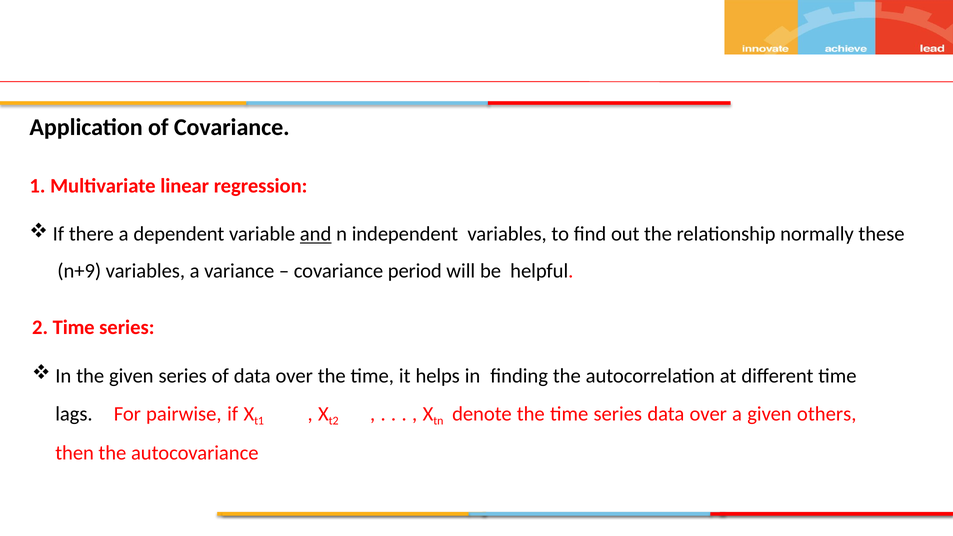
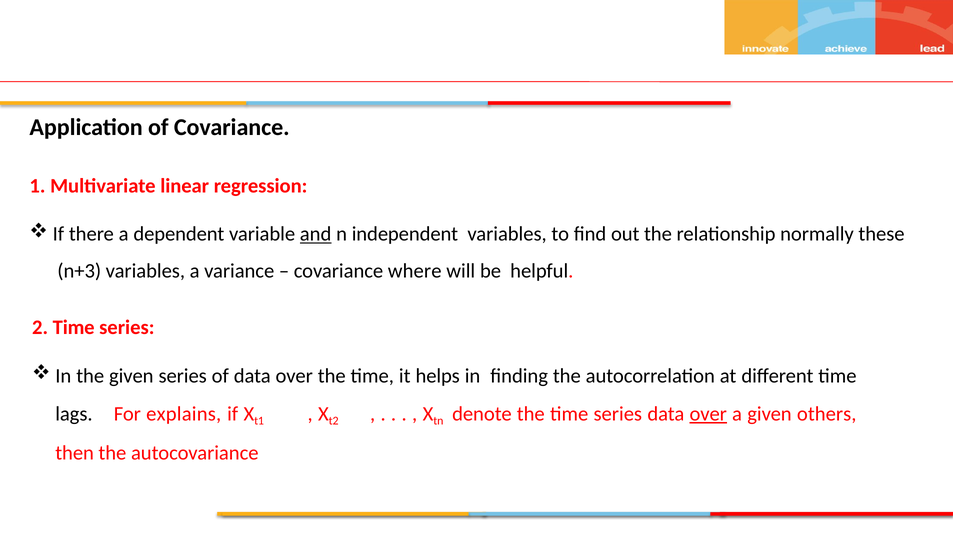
n+9: n+9 -> n+3 (79, 271)
period: period -> where (415, 271)
pairwise: pairwise -> explains (184, 414)
over underline: none -> present (708, 414)
